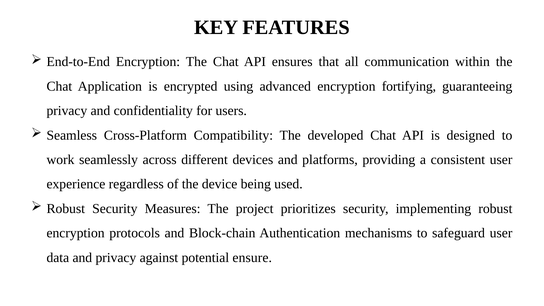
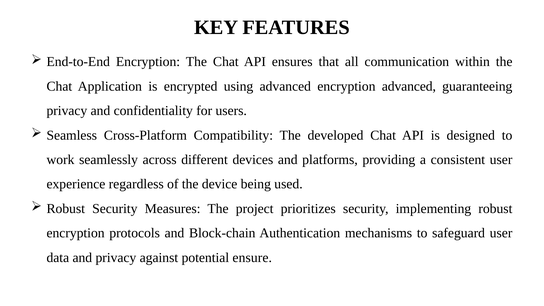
encryption fortifying: fortifying -> advanced (409, 86)
